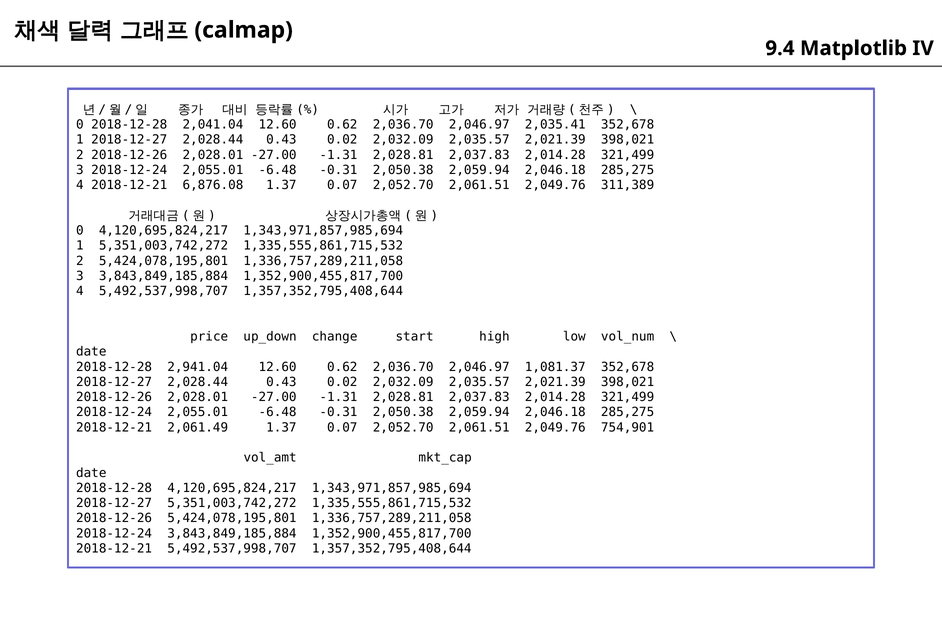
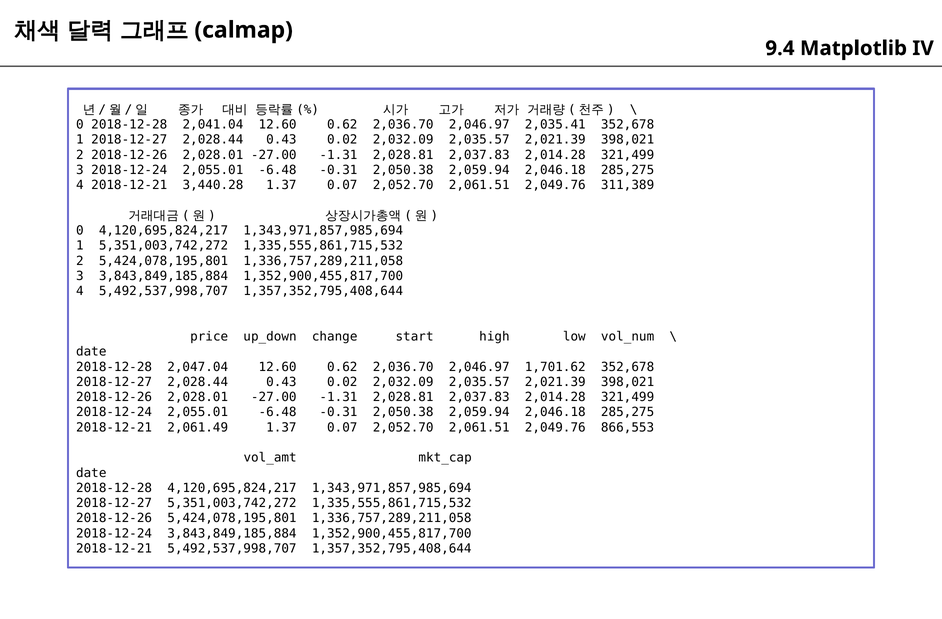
6,876.08: 6,876.08 -> 3,440.28 (213, 185)
2,941.04: 2,941.04 -> 2,047.04 (198, 367)
1,081.37: 1,081.37 -> 1,701.62 (555, 367)
754,901: 754,901 -> 866,553 (628, 427)
